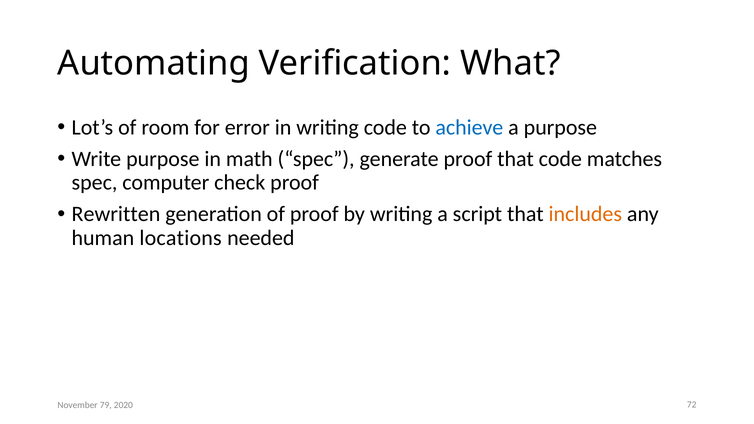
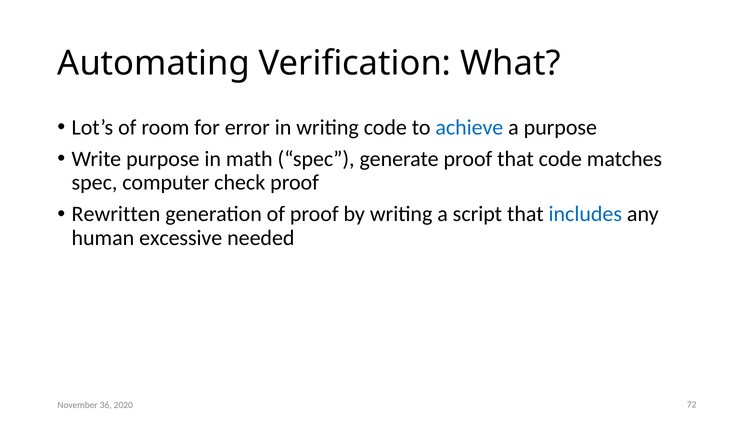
includes colour: orange -> blue (585, 214)
locations: locations -> excessive (181, 238)
79: 79 -> 36 (106, 405)
